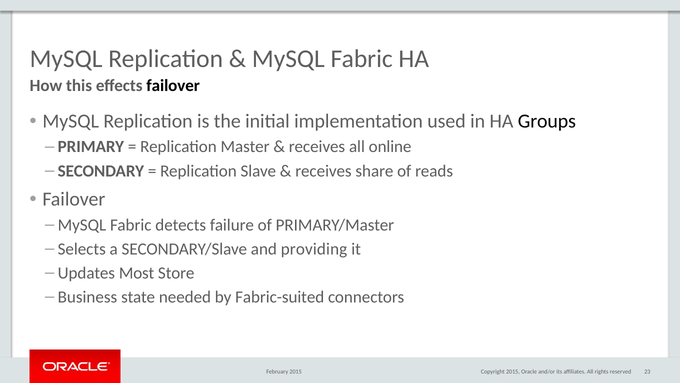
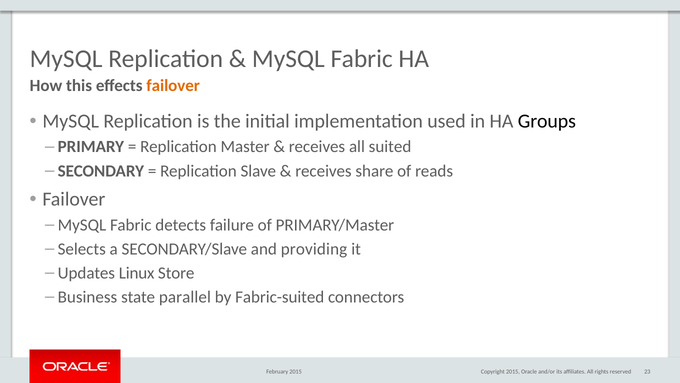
failover colour: black -> orange (173, 86)
online: online -> suited (390, 147)
Most: Most -> Linux (137, 273)
needed: needed -> parallel (185, 297)
